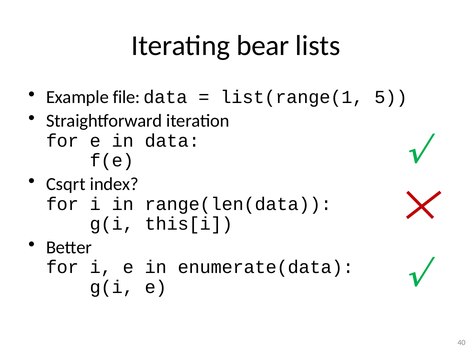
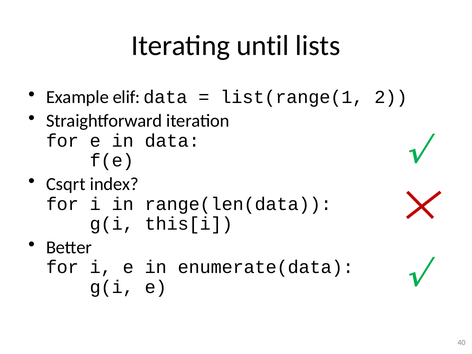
bear: bear -> until (263, 46)
file: file -> elif (126, 97)
5: 5 -> 2 (391, 97)
